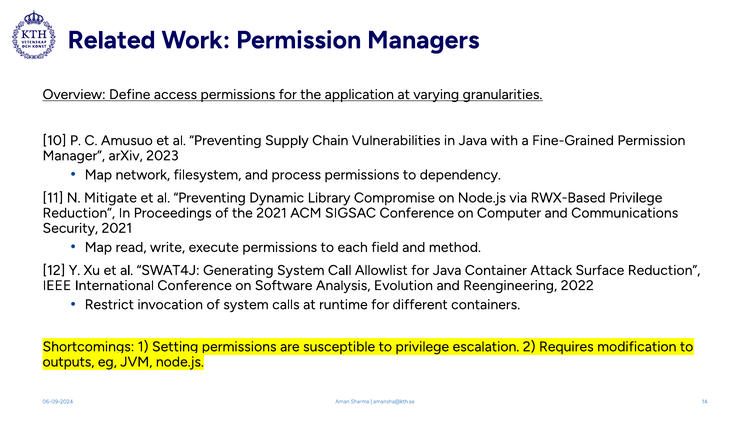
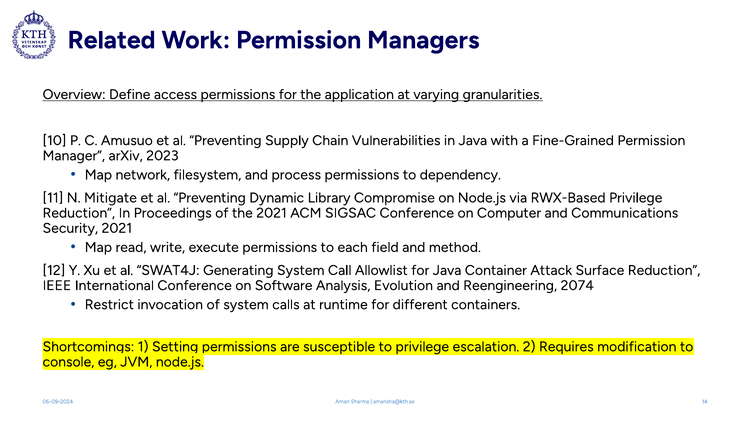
2022: 2022 -> 2074 (577, 285)
outputs: outputs -> console (68, 362)
